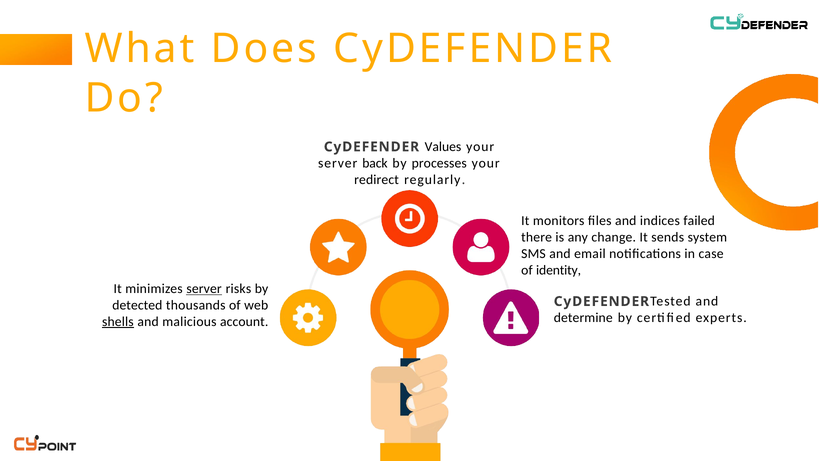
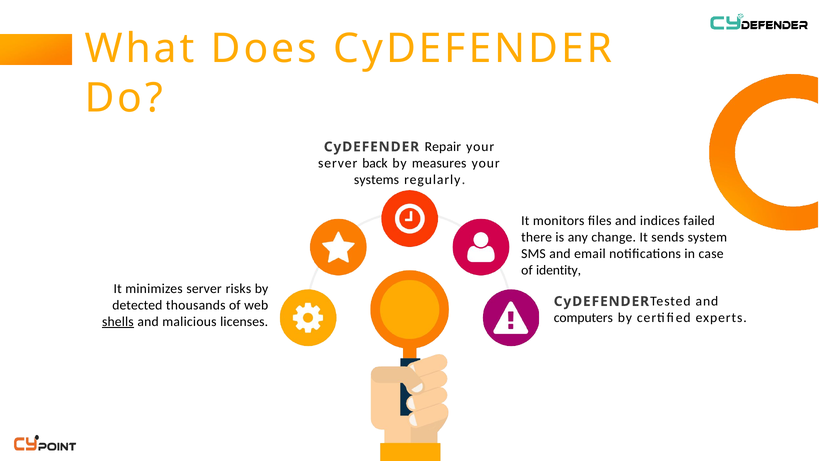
Values: Values -> Repair (443, 147)
processes: processes -> measures (439, 163)
redirect: redirect -> systems (377, 179)
server underline: present -> none (204, 289)
determine: determine -> computers (583, 318)
account: account -> licenses (244, 321)
